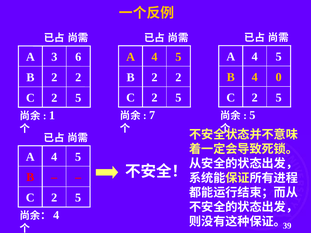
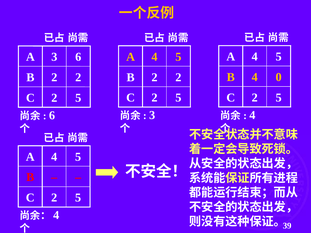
5: 5 -> 4 (252, 115)
7: 7 -> 3 (152, 115)
1: 1 -> 6 (52, 115)
